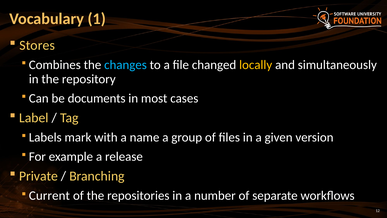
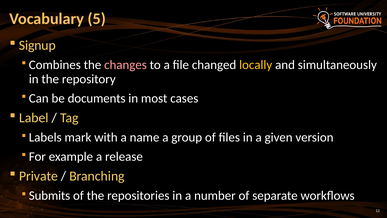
1: 1 -> 5 (97, 19)
Stores: Stores -> Signup (37, 45)
changes colour: light blue -> pink (125, 65)
Current: Current -> Submits (50, 195)
